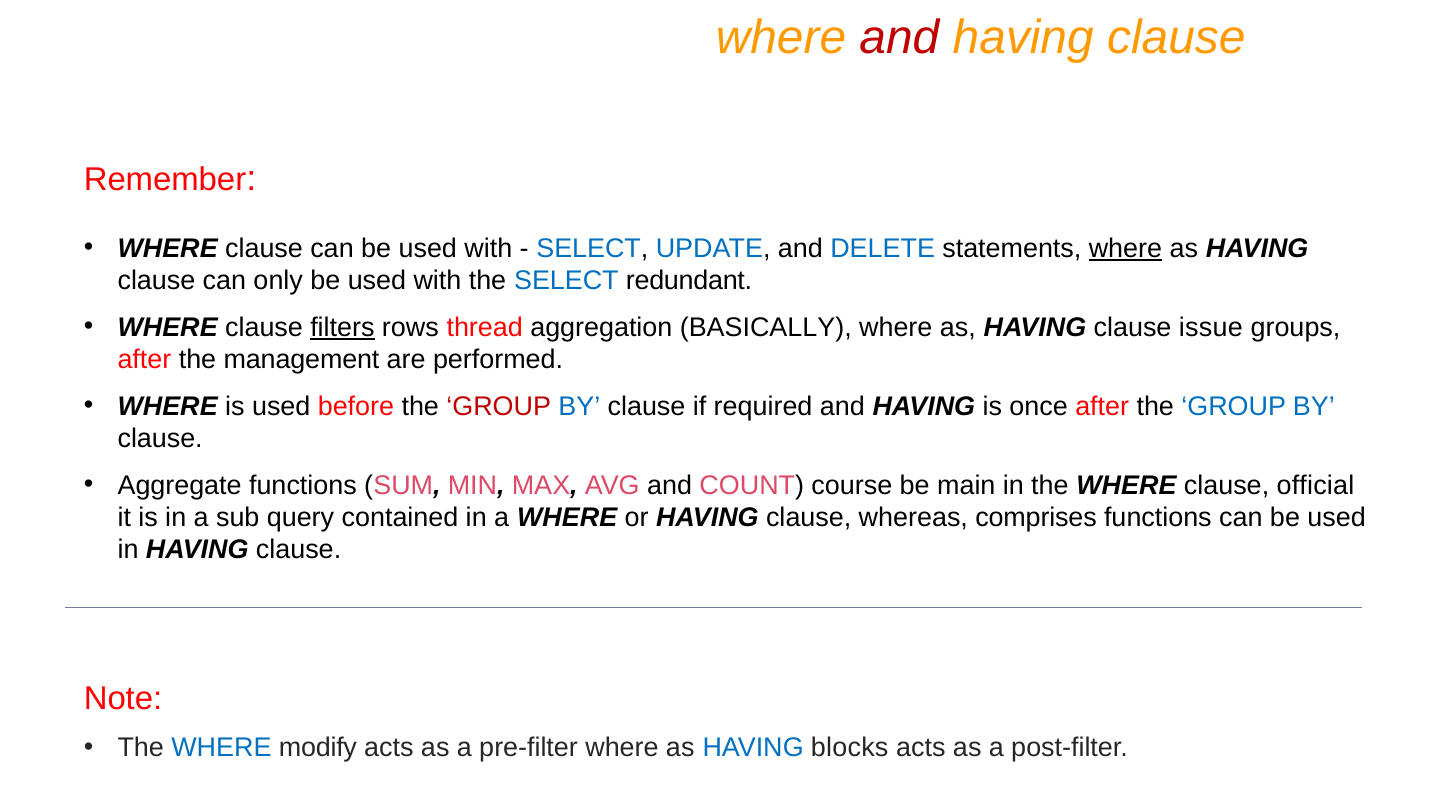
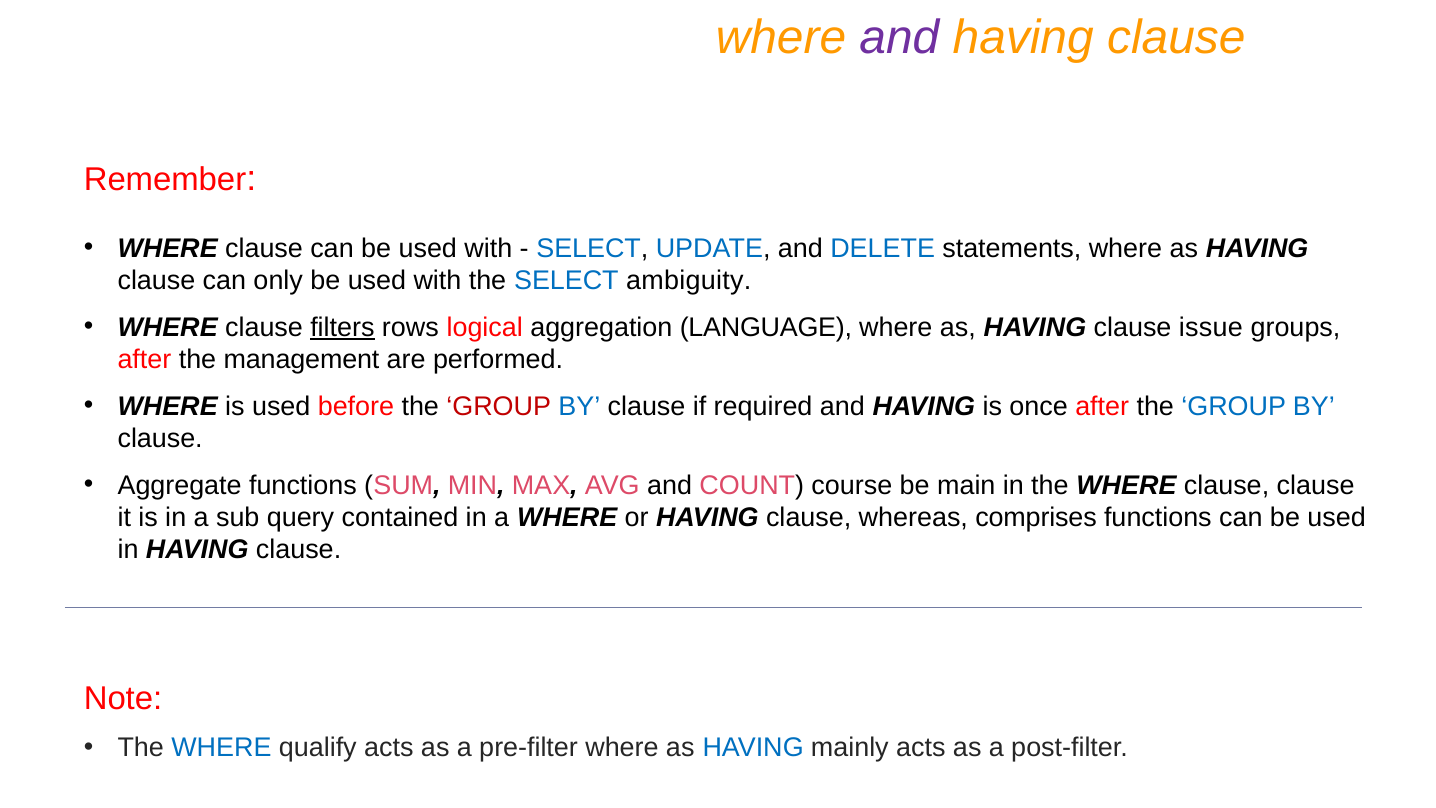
and colour: red -> purple (899, 37)
where underline: present -> none (1125, 248)
redundant: redundant -> ambiguity (689, 280)
thread: thread -> logical (485, 327)
BASICALLY: BASICALLY -> LANGUAGE (766, 327)
clause official: official -> clause (1316, 485)
modify: modify -> qualify (318, 748)
blocks: blocks -> mainly (850, 748)
